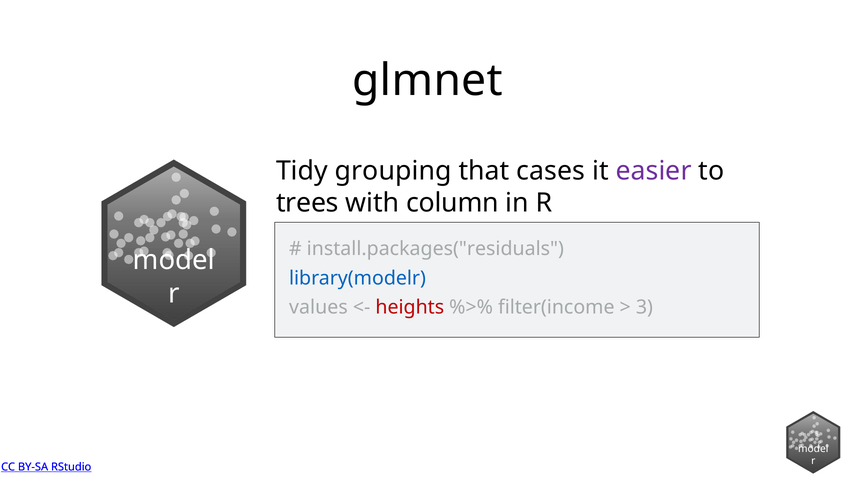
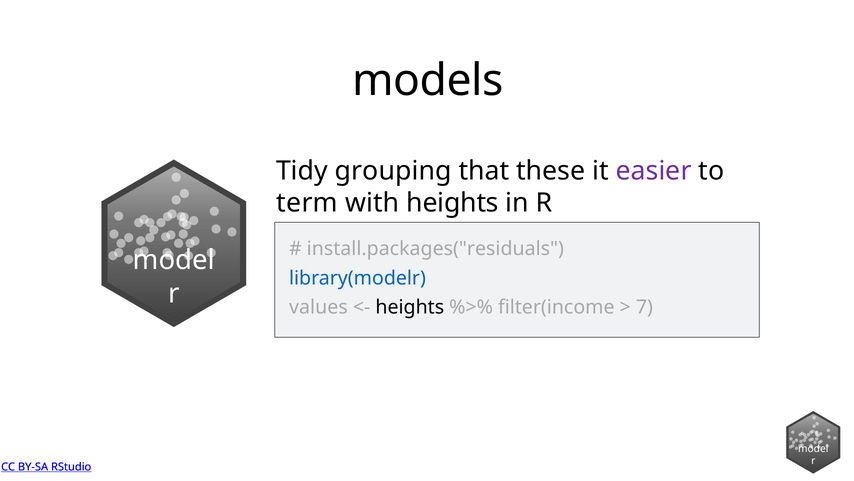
glmnet: glmnet -> models (428, 80)
cases: cases -> these (551, 171)
trees: trees -> term (307, 203)
with column: column -> heights (452, 203)
heights colour: red -> black (410, 307)
3: 3 -> 7 (644, 307)
